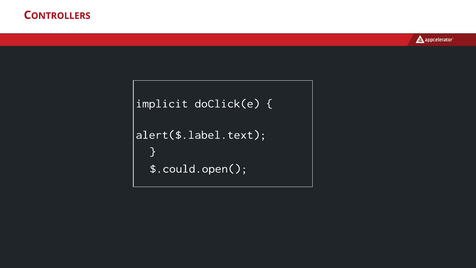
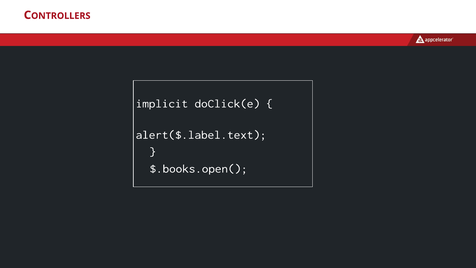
$.could.open(: $.could.open( -> $.books.open( (199, 168)
